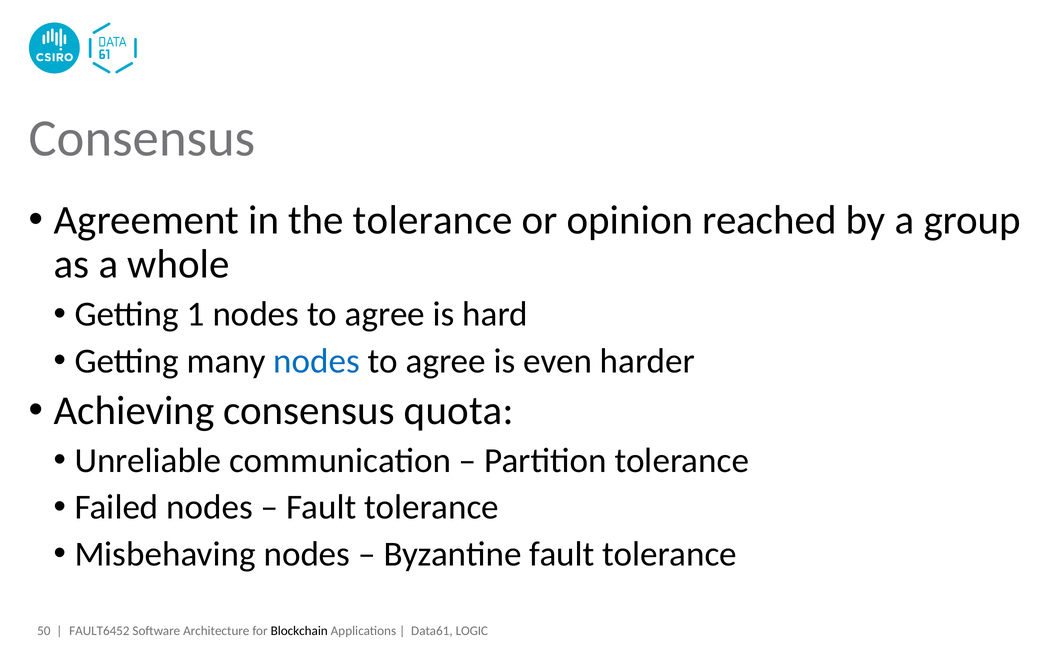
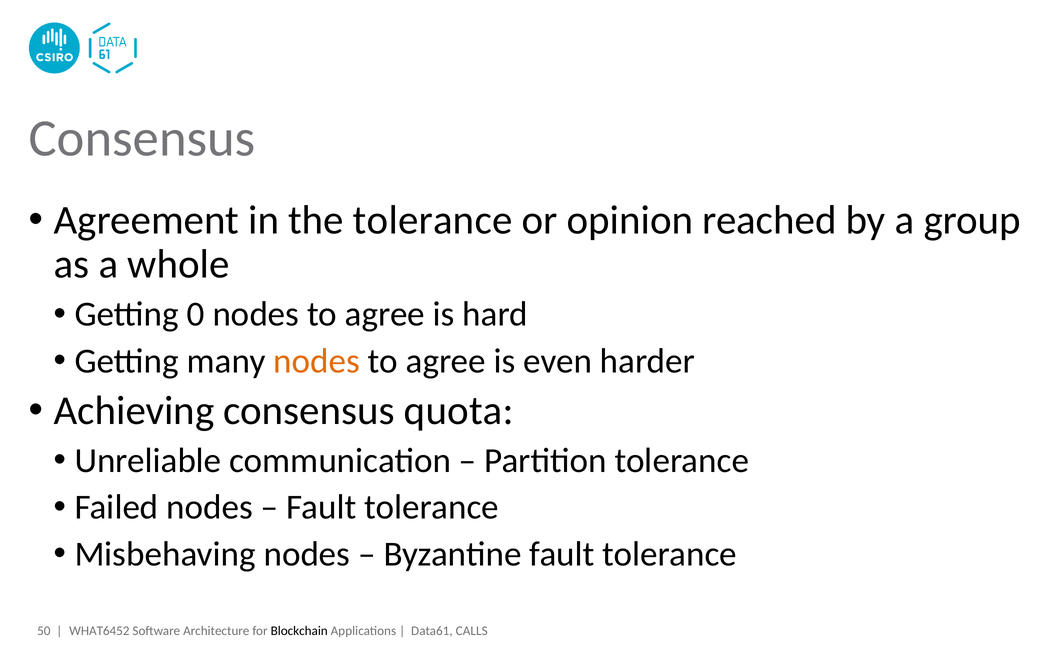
1: 1 -> 0 (196, 314)
nodes colour: blue -> orange (317, 361)
FAULT6452: FAULT6452 -> WHAT6452 (99, 631)
LOGIC: LOGIC -> CALLS (472, 631)
